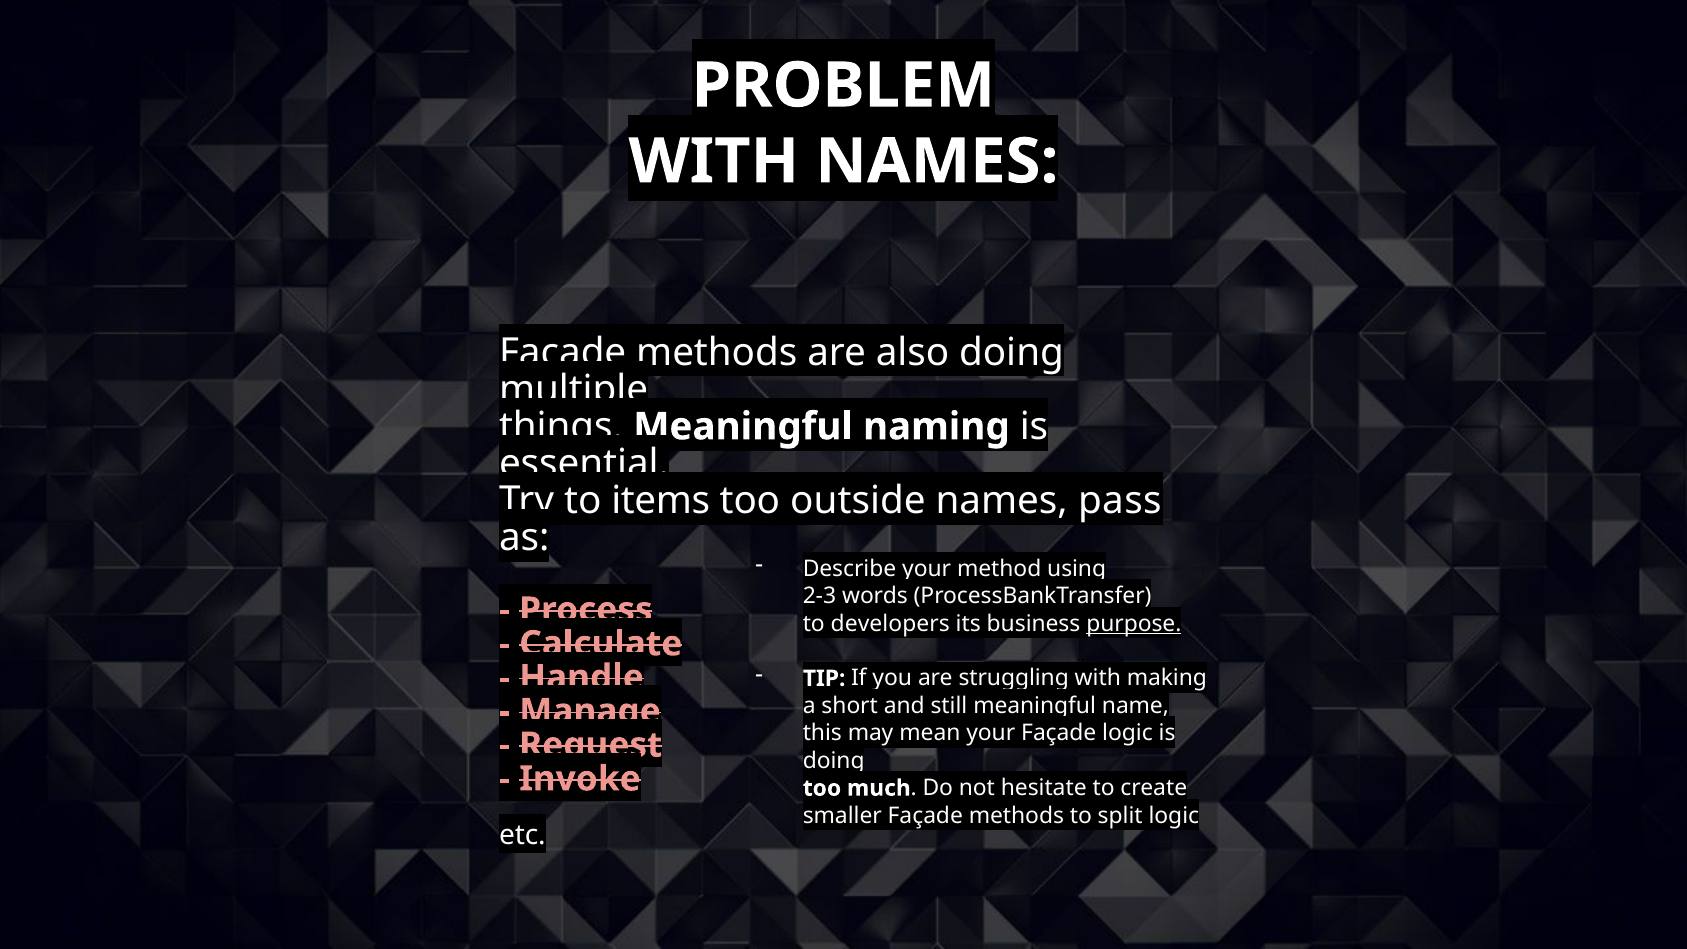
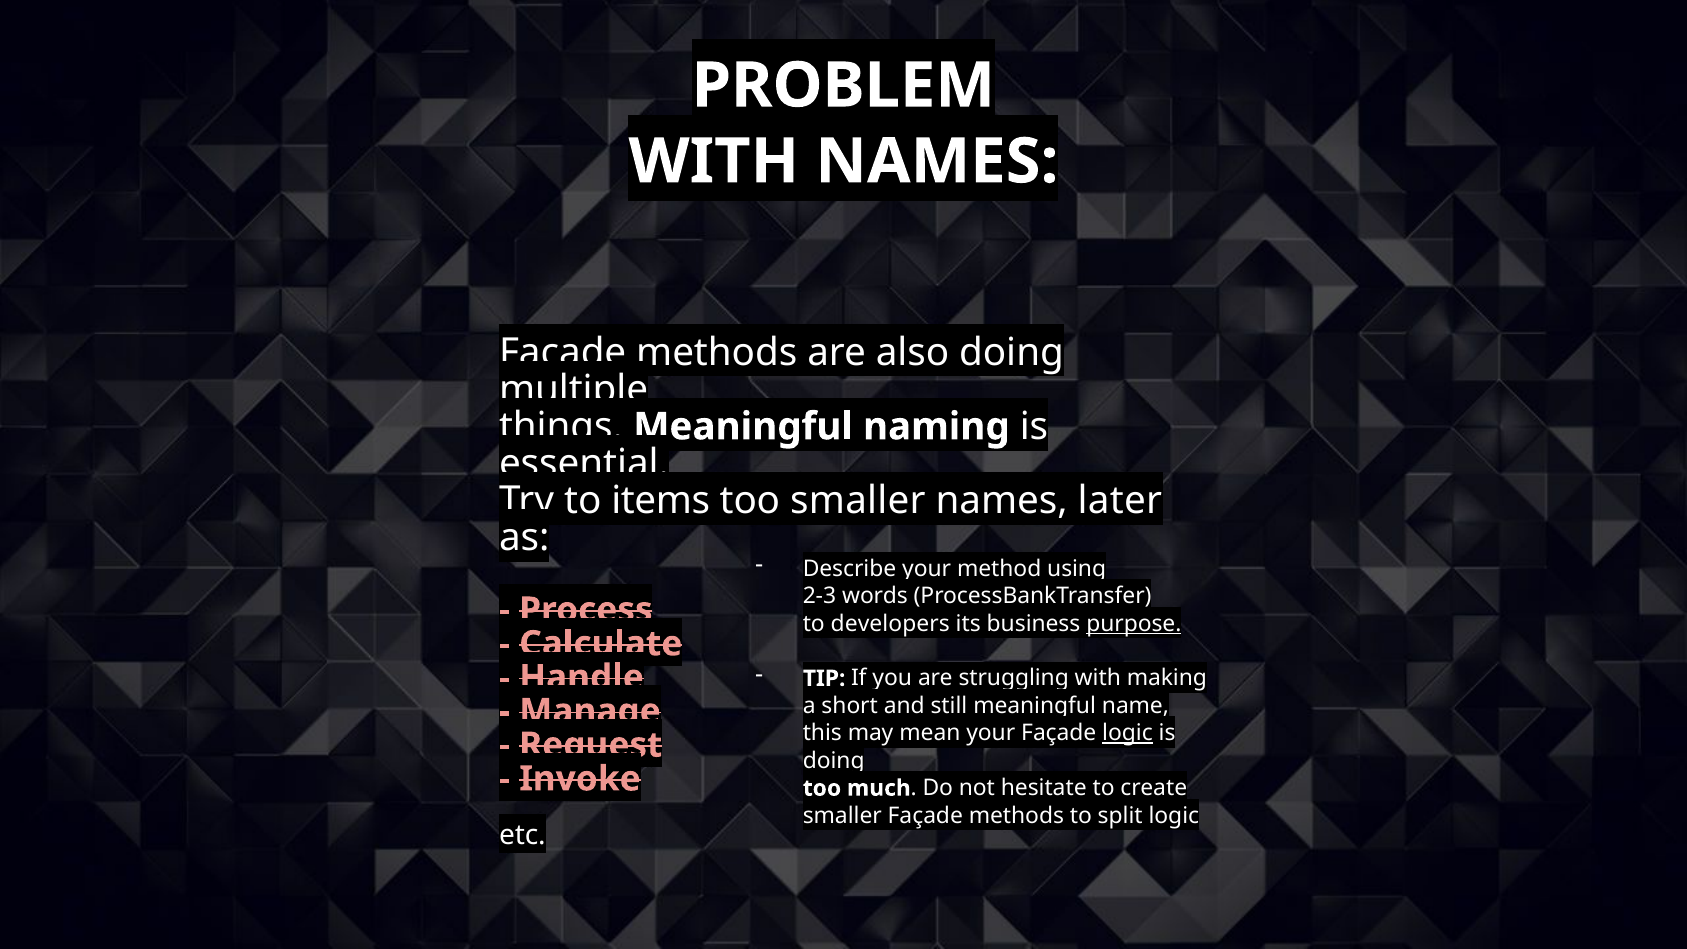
too outside: outside -> smaller (858, 501)
pass: pass -> later (1120, 501)
logic underline: none -> present (1127, 733)
